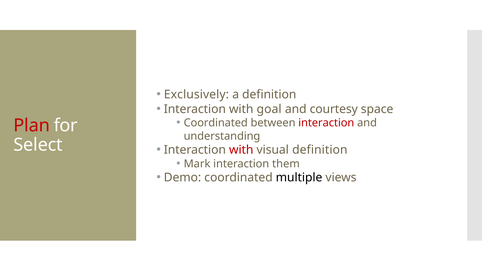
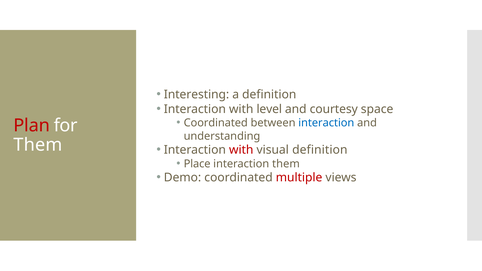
Exclusively: Exclusively -> Interesting (196, 95)
goal: goal -> level (269, 109)
interaction colour: red -> blue (326, 123)
Select: Select -> Them (38, 145)
Mark: Mark -> Place (197, 164)
multiple colour: black -> red (299, 178)
